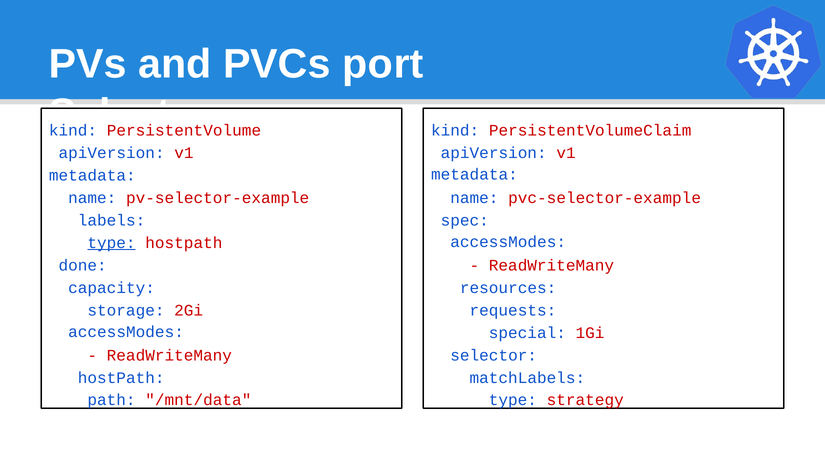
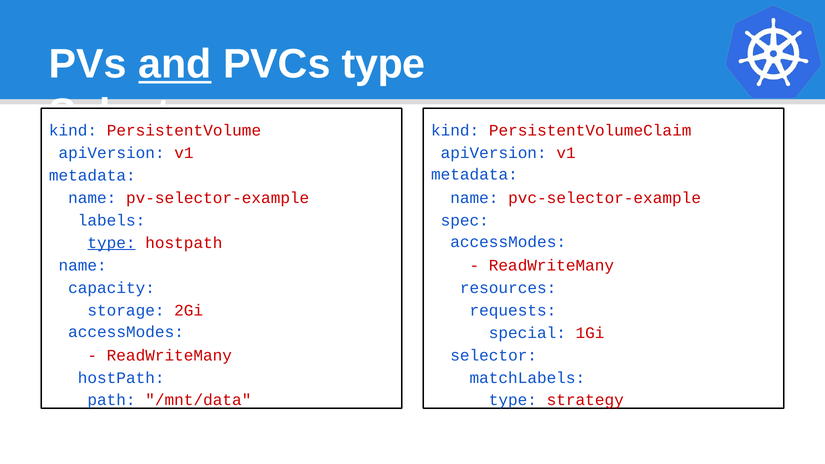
and underline: none -> present (175, 64)
PVCs port: port -> type (383, 64)
done: done -> name (83, 265)
